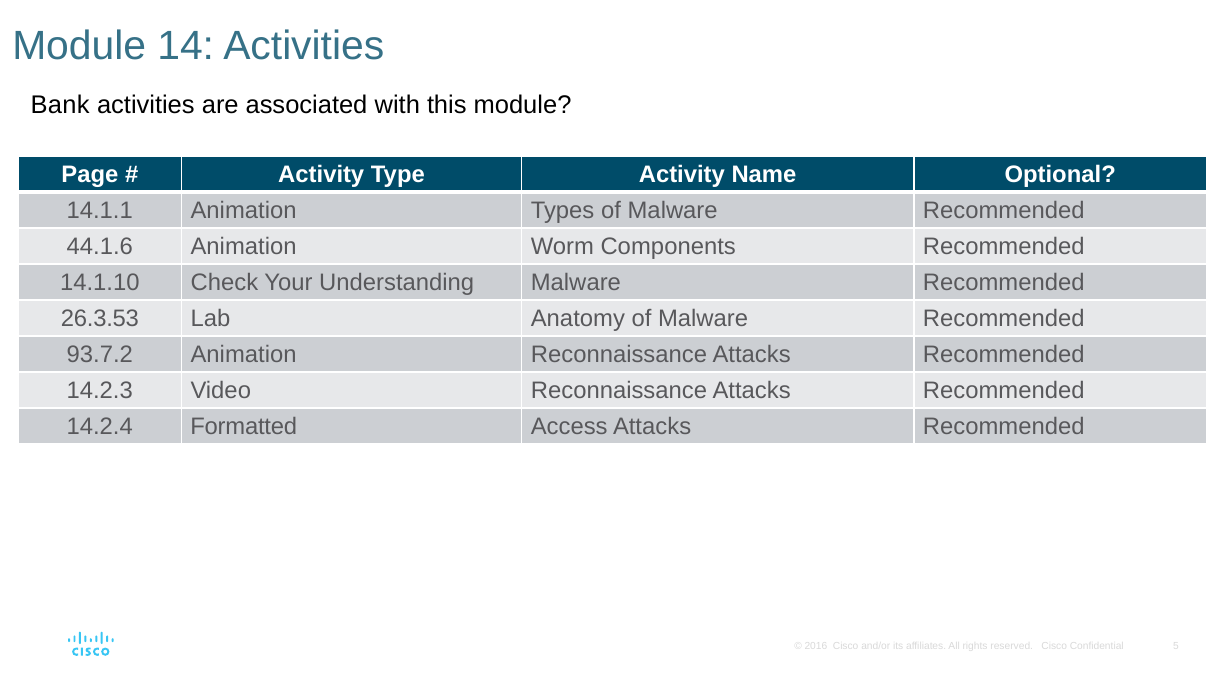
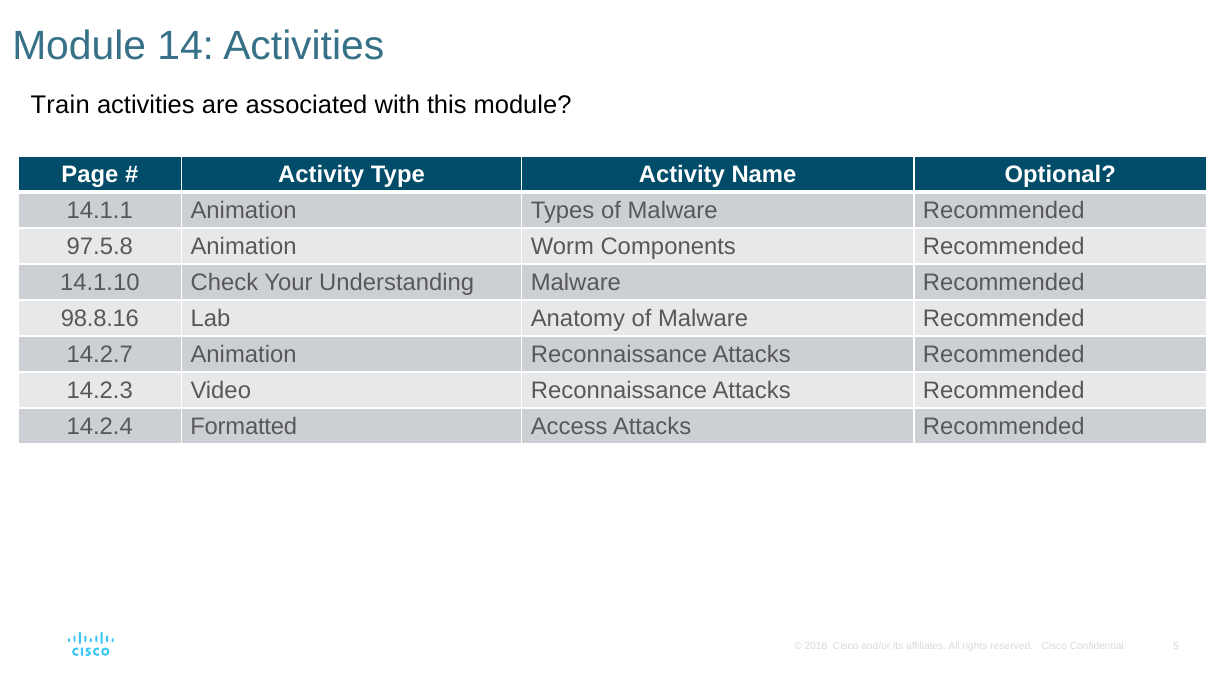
Bank: Bank -> Train (60, 105)
44.1.6: 44.1.6 -> 97.5.8 (100, 246)
26.3.53: 26.3.53 -> 98.8.16 (100, 318)
93.7.2: 93.7.2 -> 14.2.7 (100, 354)
